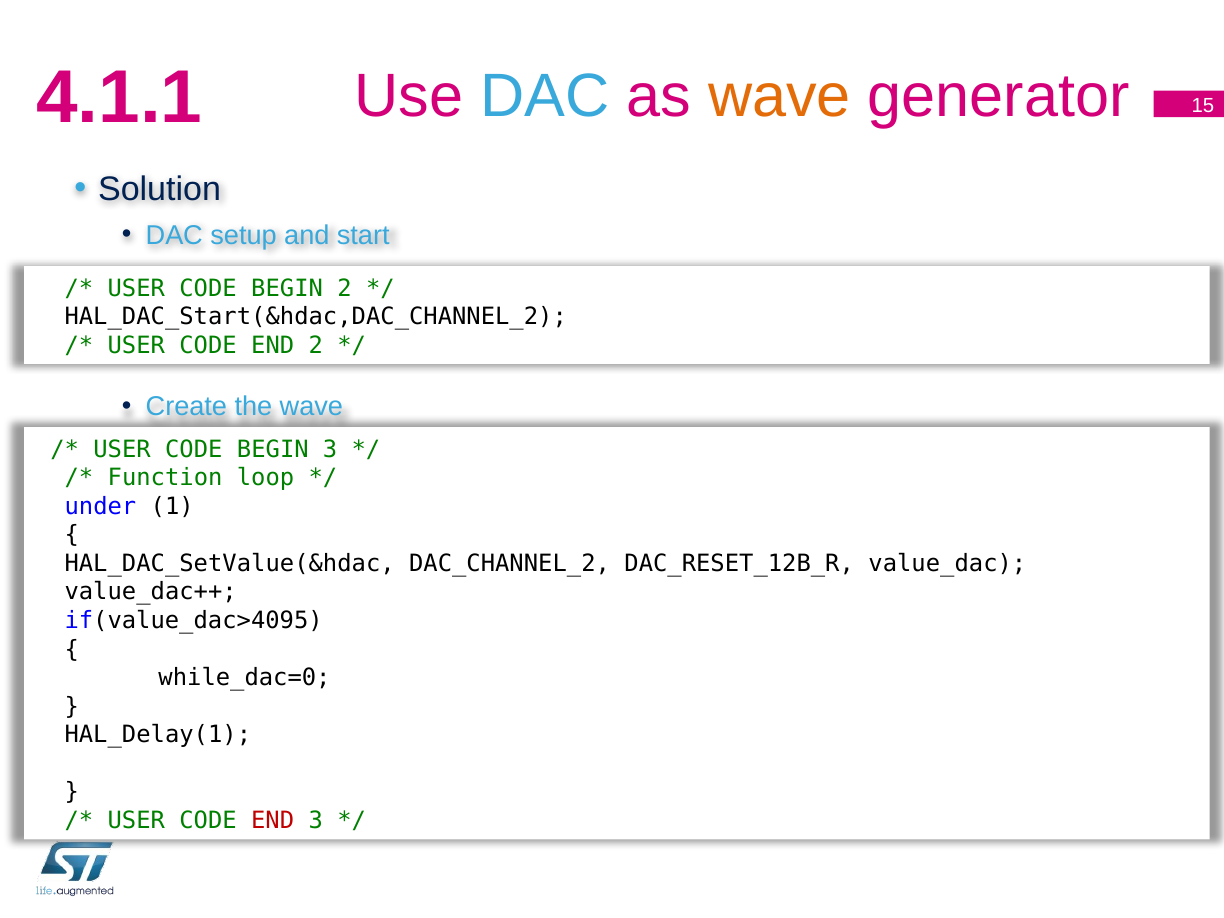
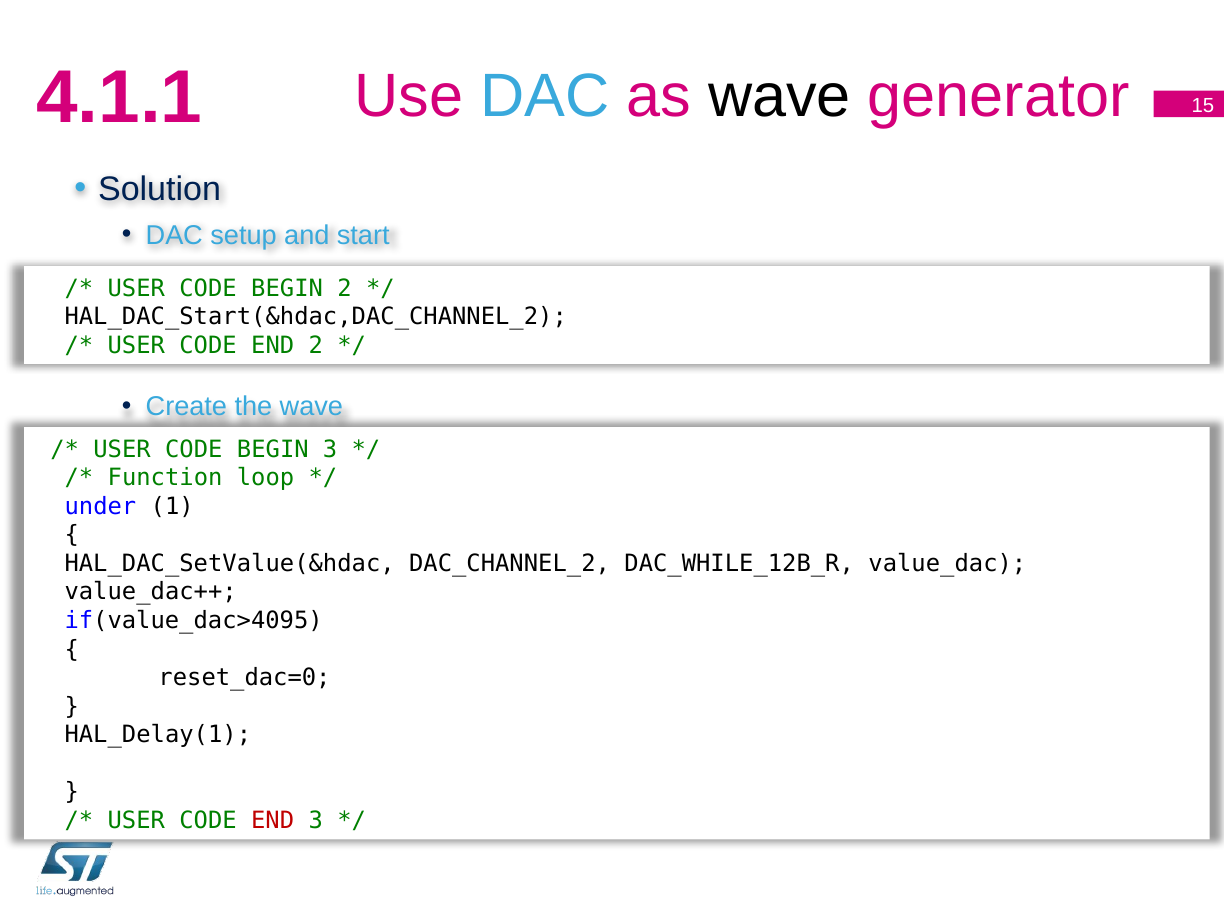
wave colour: orange -> black (779, 96)
DAC_RESET_12B_R: DAC_RESET_12B_R -> DAC_WHILE_12B_R (739, 564)
while_dac=0: while_dac=0 -> reset_dac=0 (245, 678)
